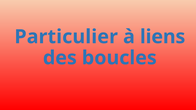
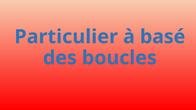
liens: liens -> basé (163, 37)
